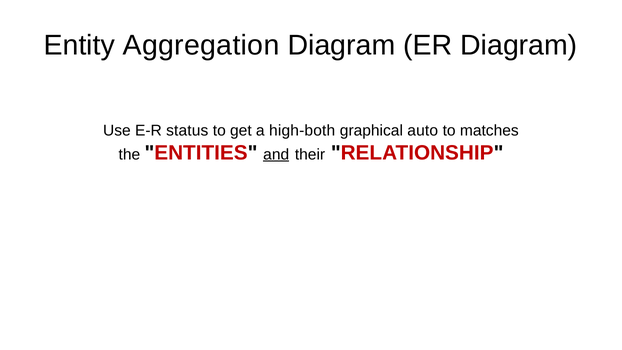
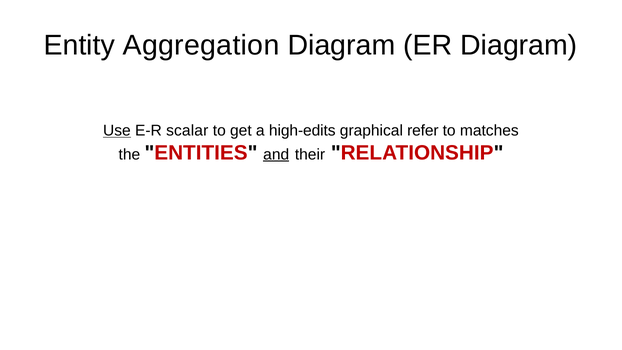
Use underline: none -> present (117, 131)
status: status -> scalar (187, 131)
high-both: high-both -> high-edits (302, 131)
auto: auto -> refer (423, 131)
